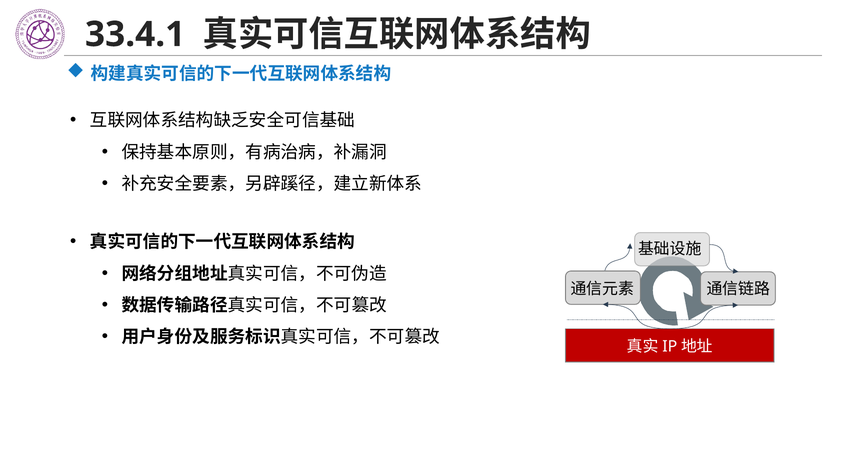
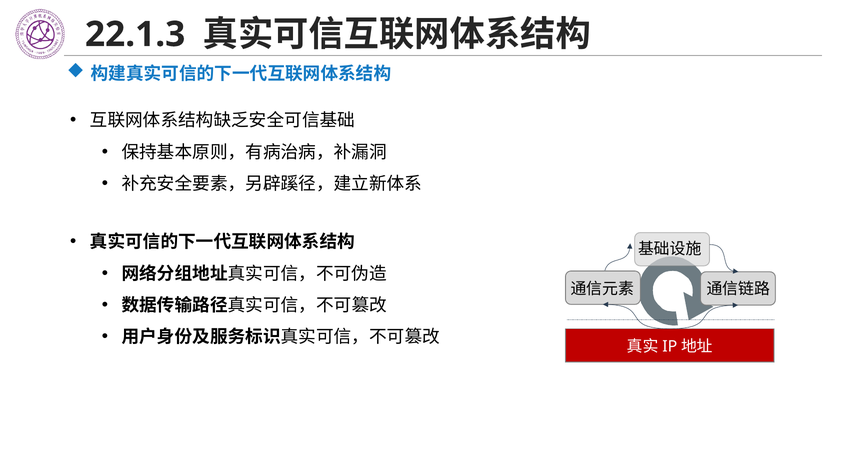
33.4.1: 33.4.1 -> 22.1.3 (135, 34)
